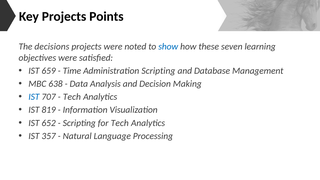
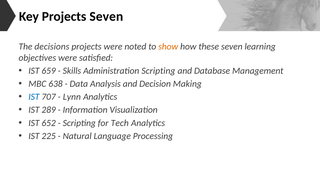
Projects Points: Points -> Seven (106, 16)
show colour: blue -> orange (168, 47)
Time: Time -> Skills (72, 71)
Tech: Tech -> Lynn (72, 97)
819: 819 -> 289 (49, 110)
357: 357 -> 225 (49, 136)
